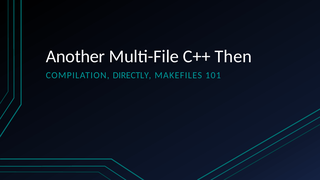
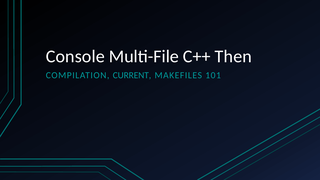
Another: Another -> Console (75, 56)
DIRECTLY: DIRECTLY -> CURRENT (132, 75)
